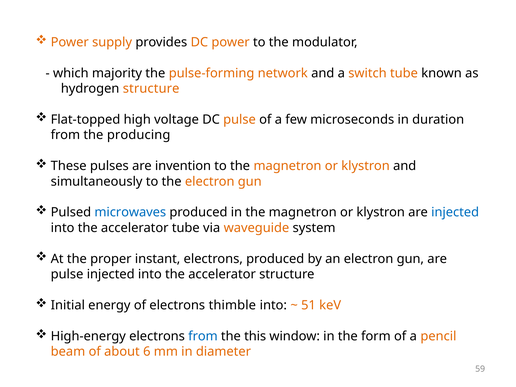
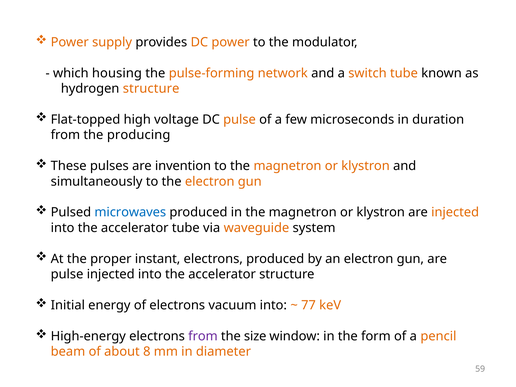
majority: majority -> housing (117, 73)
injected colour: blue -> orange (455, 212)
thimble: thimble -> vacuum (232, 305)
51: 51 -> 77 (308, 305)
from colour: blue -> purple (203, 336)
this: this -> size (255, 336)
6: 6 -> 8 (147, 352)
